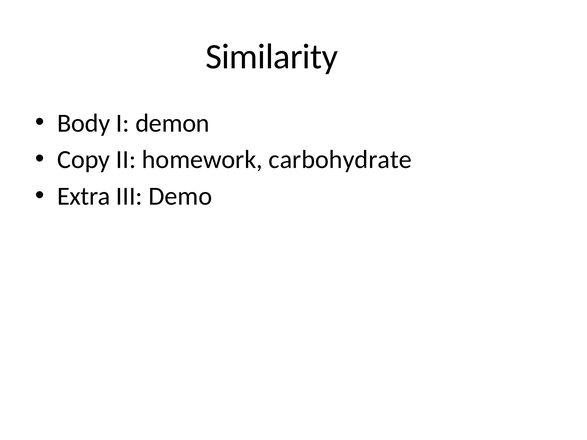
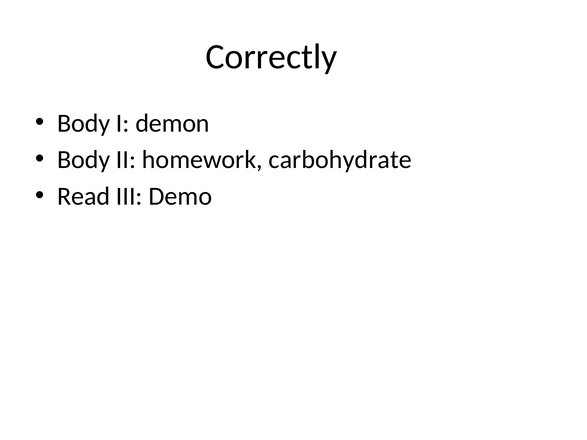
Similarity: Similarity -> Correctly (271, 57)
Copy: Copy -> Body (84, 160)
Extra: Extra -> Read (84, 196)
